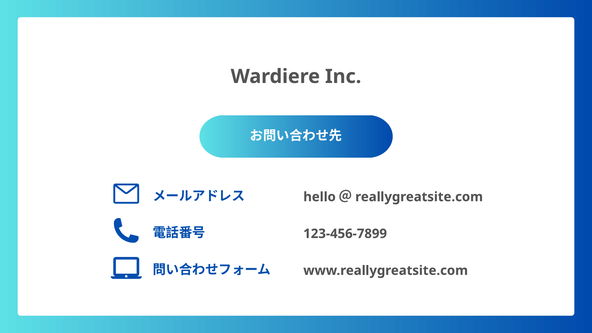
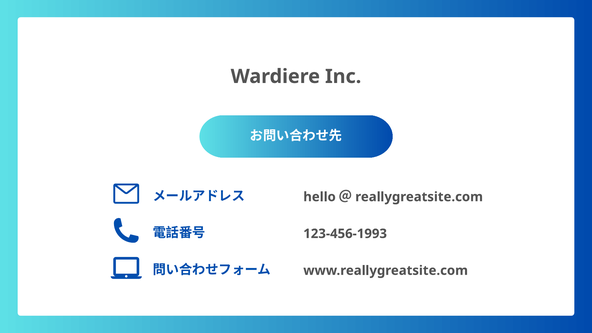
123-456-7899: 123-456-7899 -> 123-456-1993 (345, 234)
